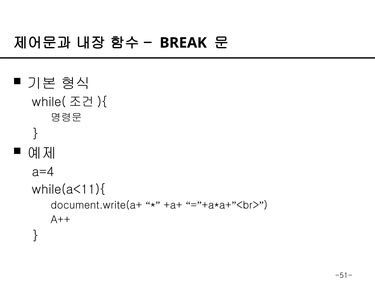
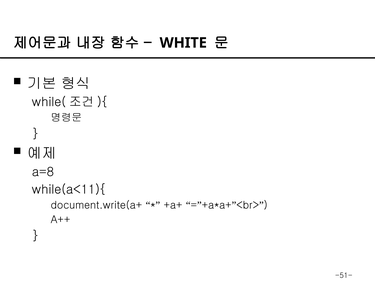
BREAK: BREAK -> WHITE (183, 43)
a=4: a=4 -> a=8 (43, 172)
